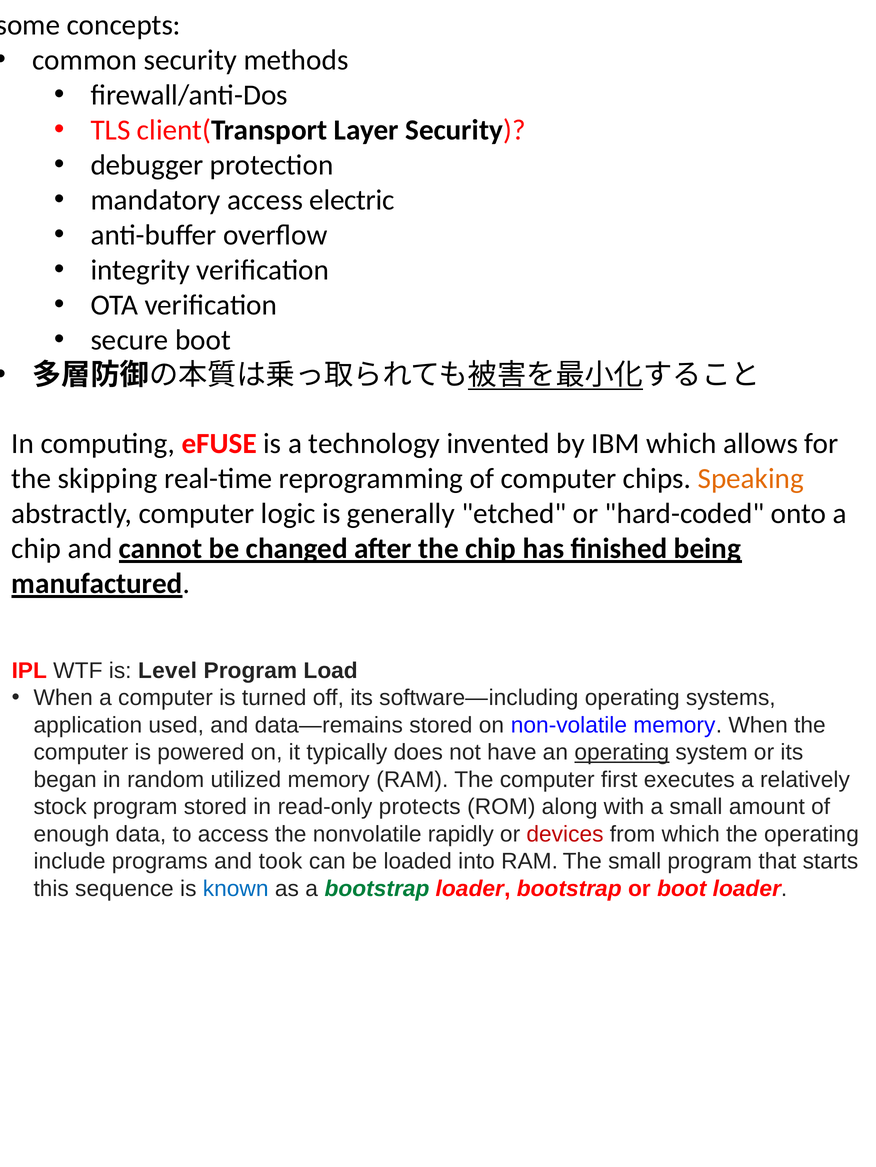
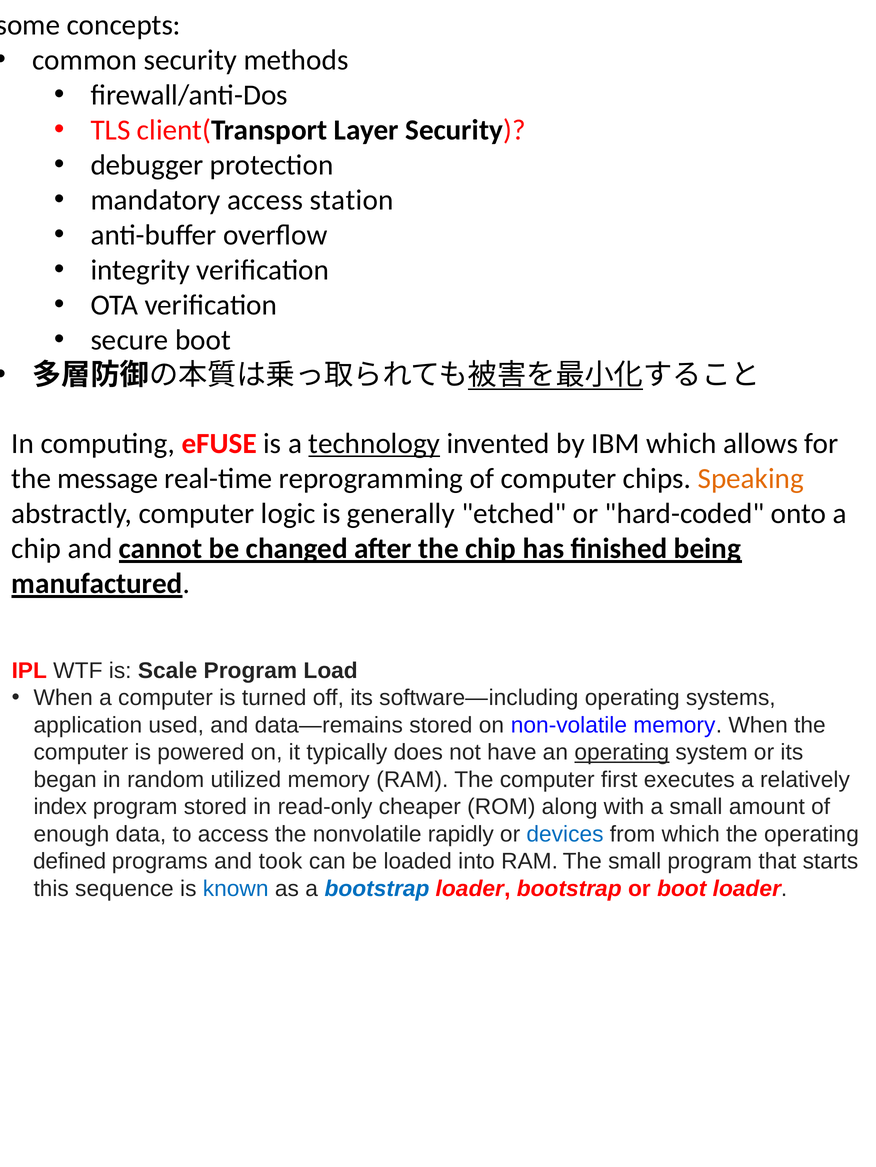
electric: electric -> station (352, 200)
technology underline: none -> present (374, 444)
skipping: skipping -> message (108, 479)
Level: Level -> Scale (168, 671)
stock: stock -> index (60, 808)
protects: protects -> cheaper (420, 808)
devices colour: red -> blue (565, 835)
include: include -> defined (70, 862)
bootstrap colour: green -> blue (377, 889)
